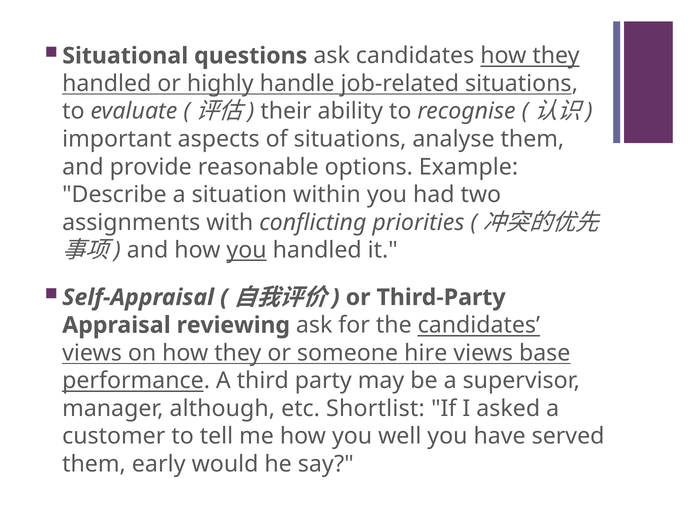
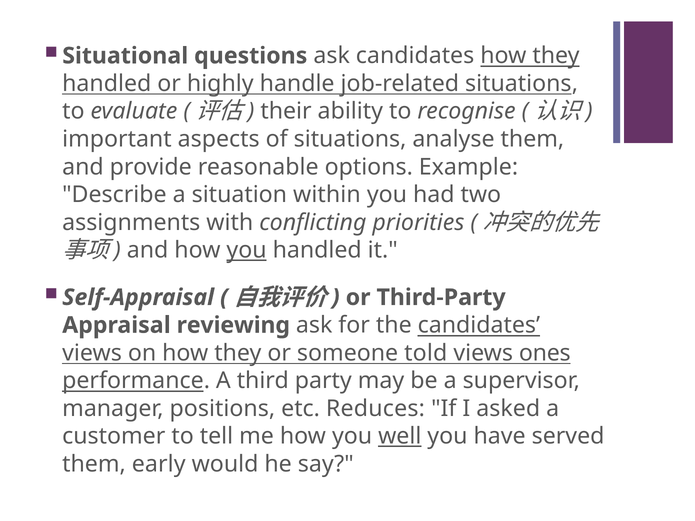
hire: hire -> told (426, 353)
base: base -> ones (545, 353)
although: although -> positions (222, 409)
Shortlist: Shortlist -> Reduces (375, 409)
well underline: none -> present (400, 437)
